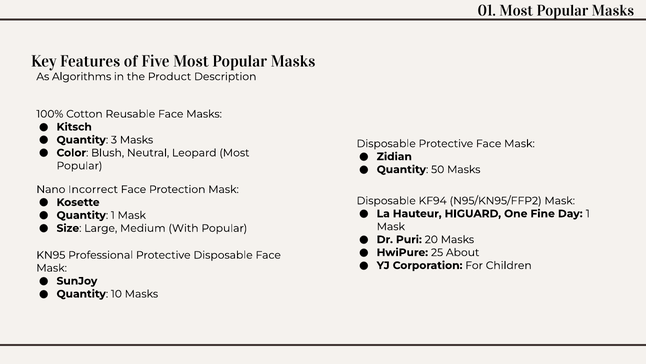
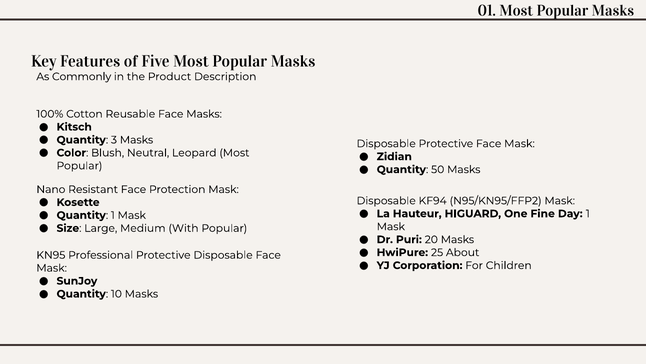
Algorithms: Algorithms -> Commonly (82, 76)
Incorrect: Incorrect -> Resistant (93, 189)
